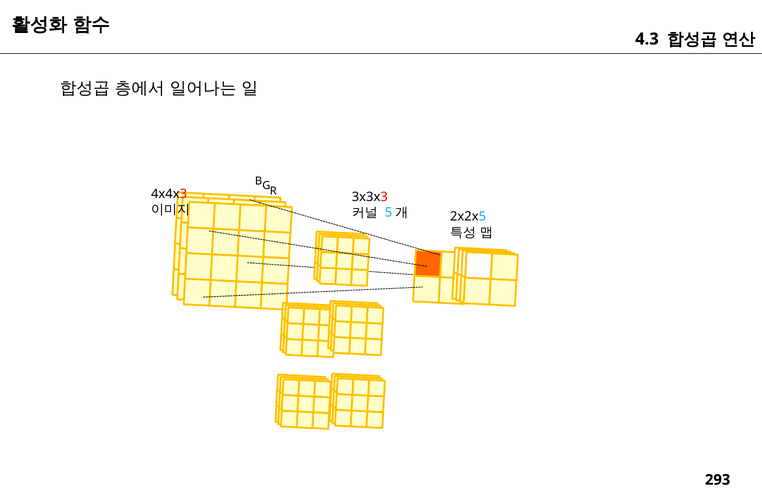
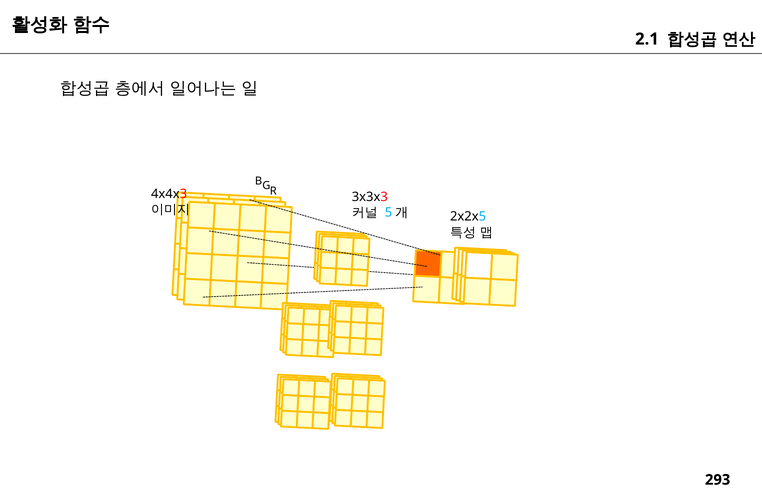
4.3: 4.3 -> 2.1 (647, 39)
